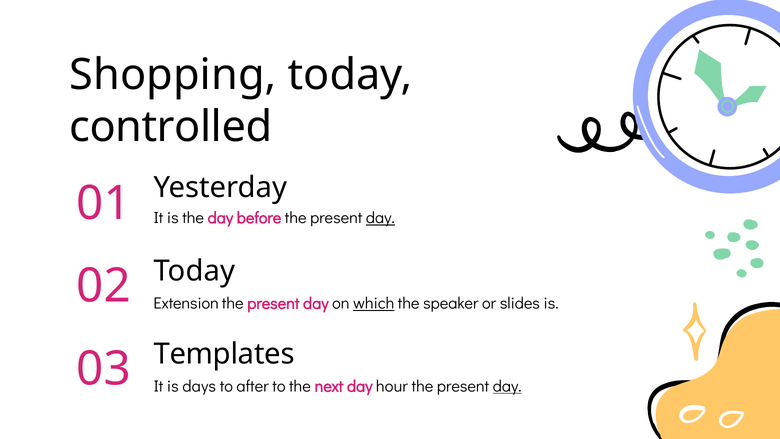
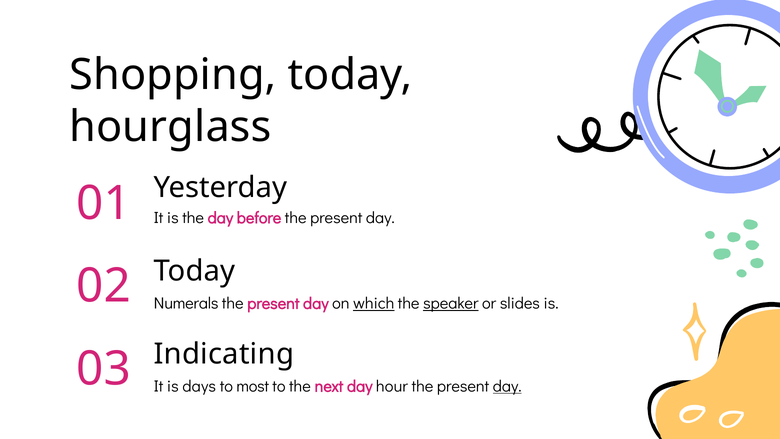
controlled: controlled -> hourglass (170, 127)
day underline: present -> none (380, 218)
Extension: Extension -> Numerals (186, 303)
speaker underline: none -> present (451, 303)
Templates: Templates -> Indicating (224, 354)
after: after -> most (253, 386)
